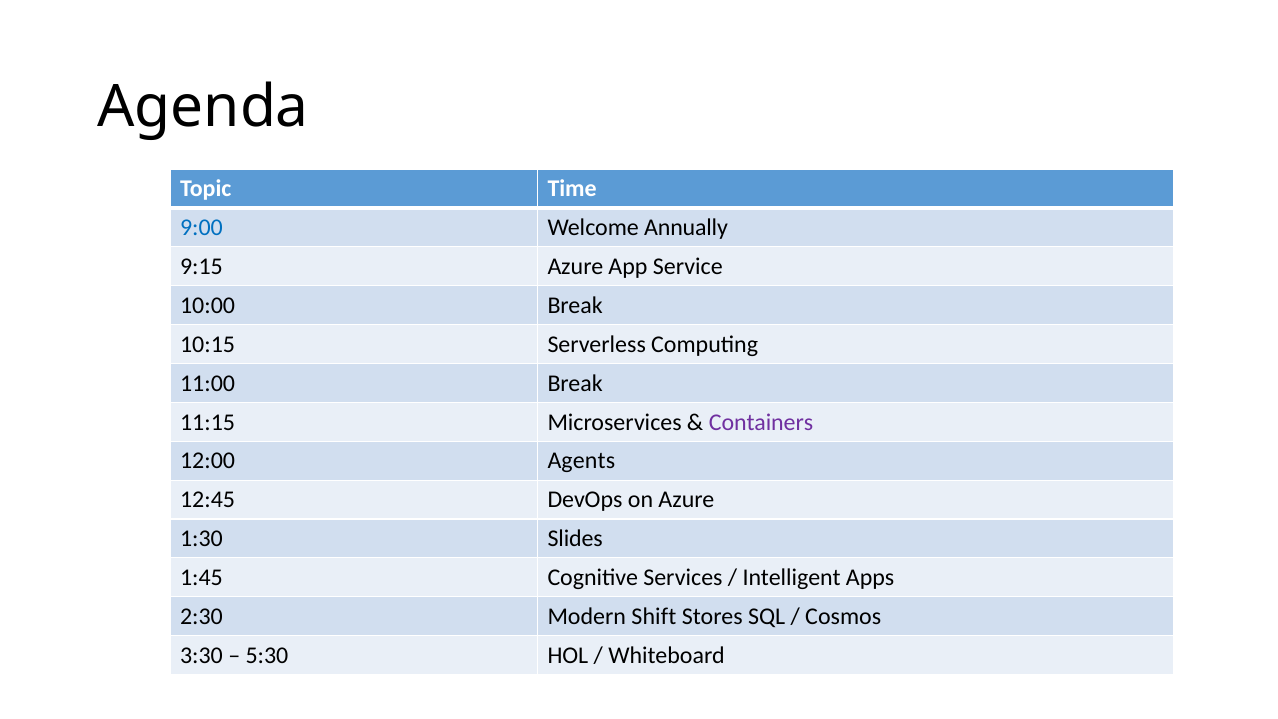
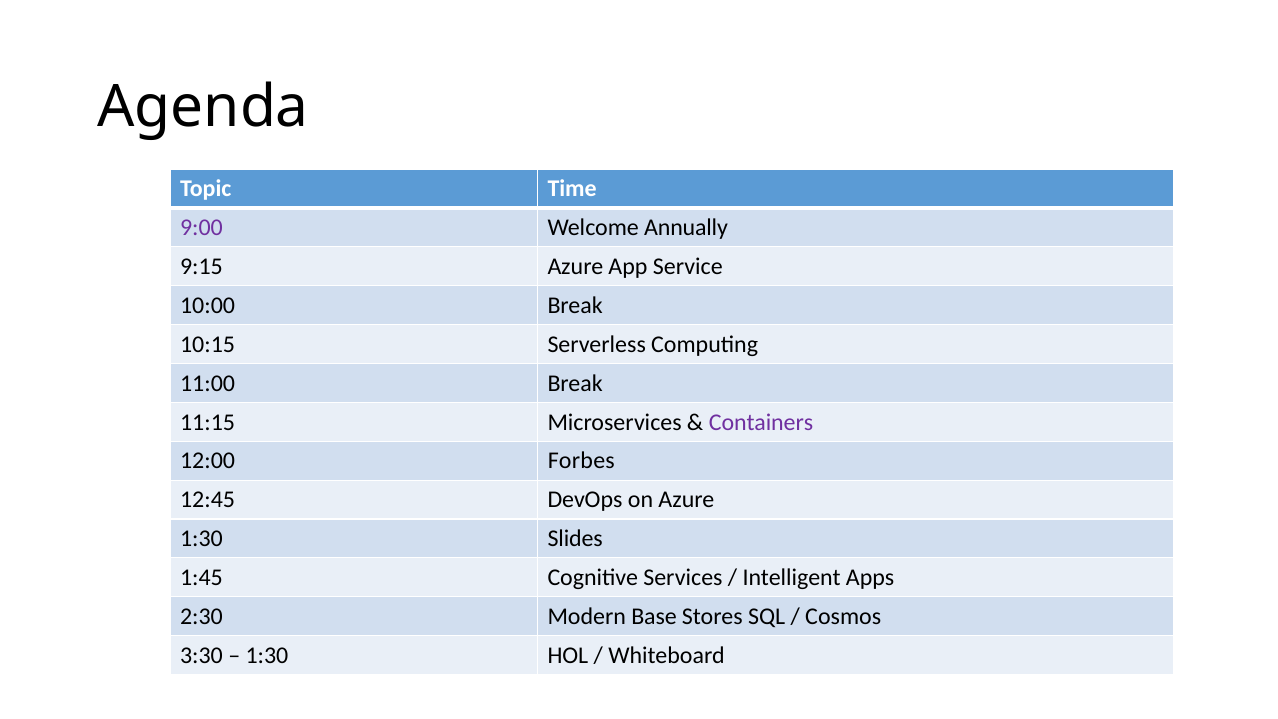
9:00 colour: blue -> purple (201, 228)
Agents: Agents -> Forbes (581, 461)
Shift: Shift -> Base (654, 616)
5:30: 5:30 -> 1:30 (267, 655)
